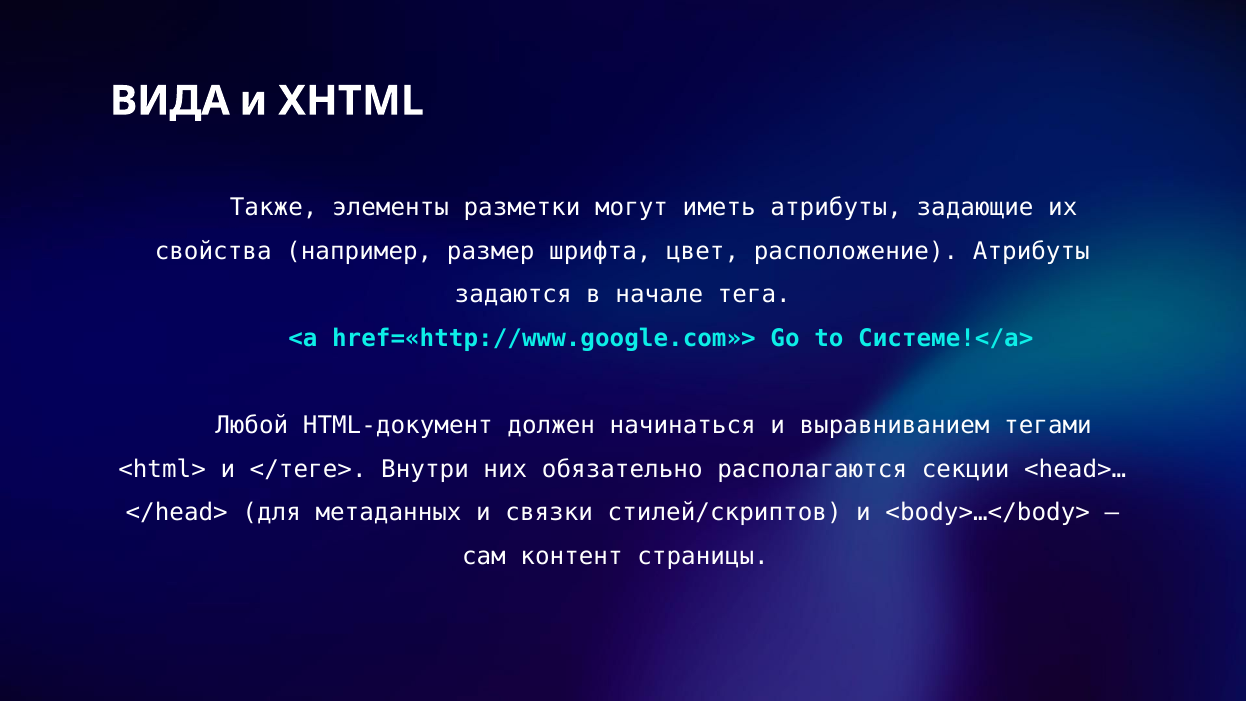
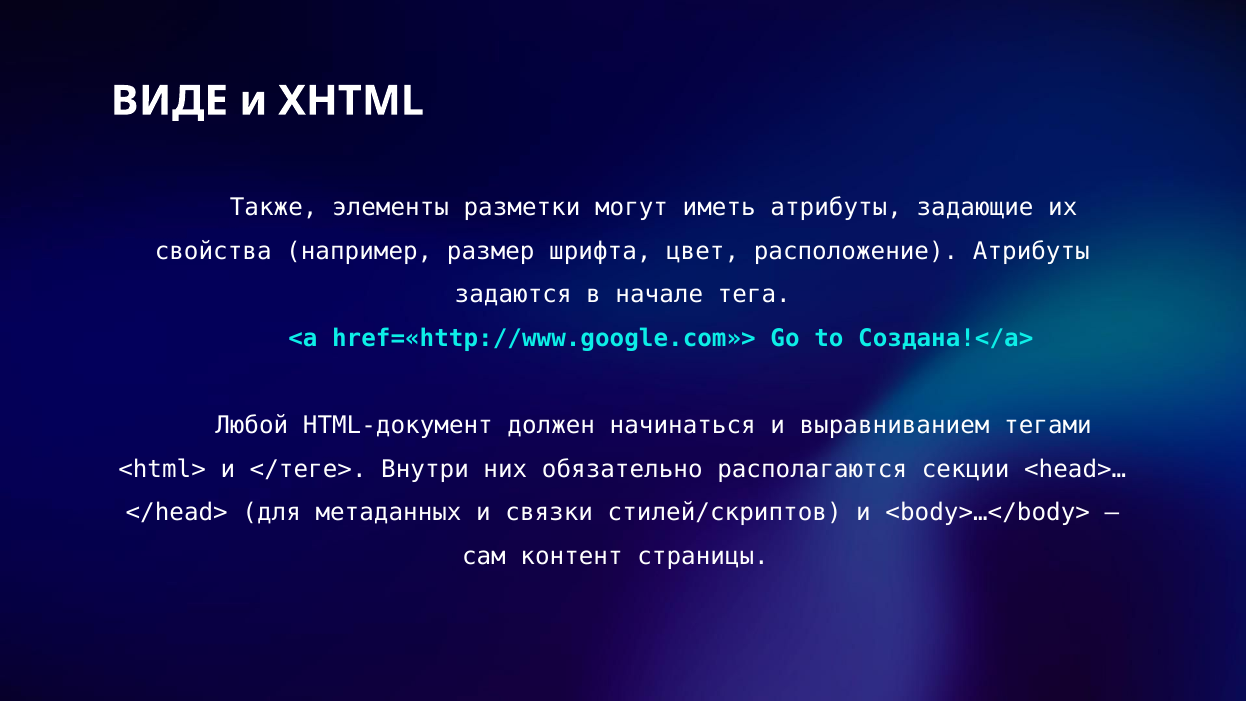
ВИДА: ВИДА -> ВИДЕ (169, 101)
Системе!</a>: Системе!</a> -> Создана!</a> (946, 338)
